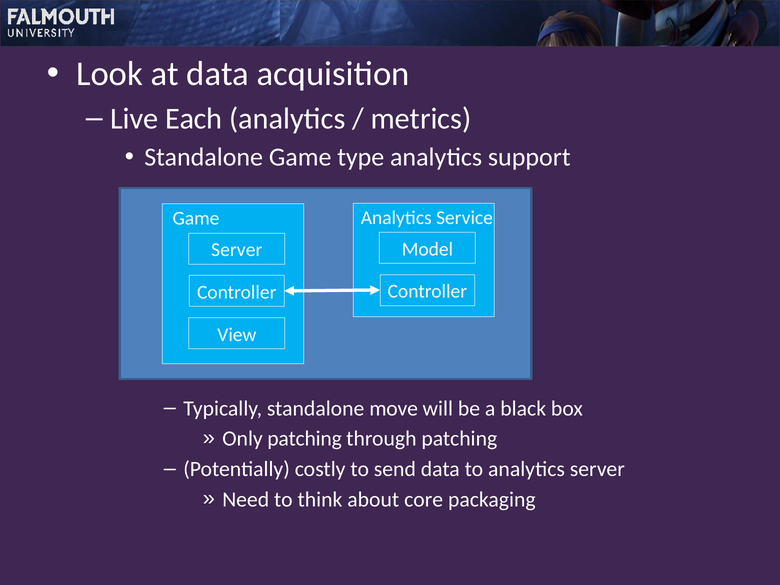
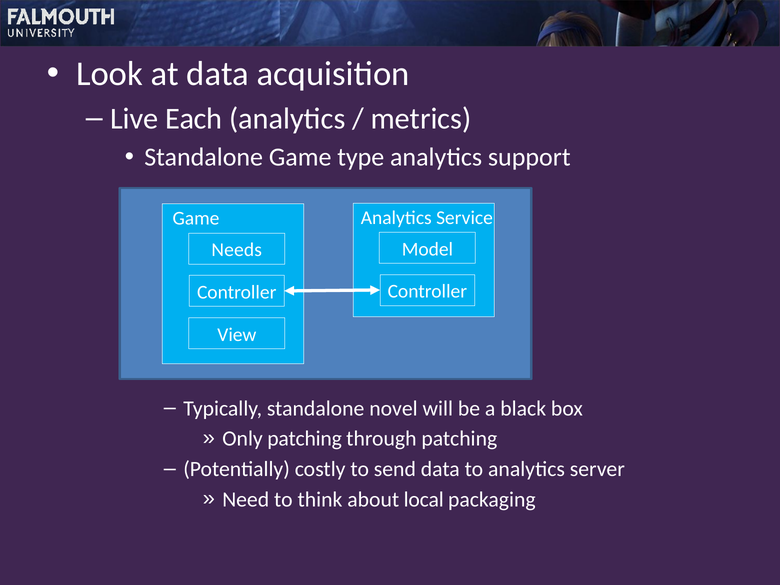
Server: Server -> Needs (237, 250)
move: move -> novel (393, 408)
core: core -> local (424, 499)
